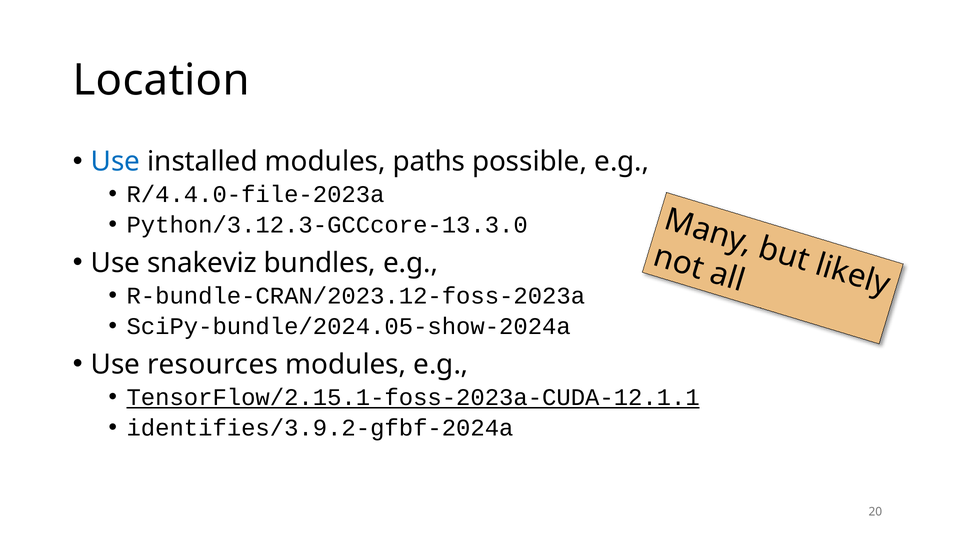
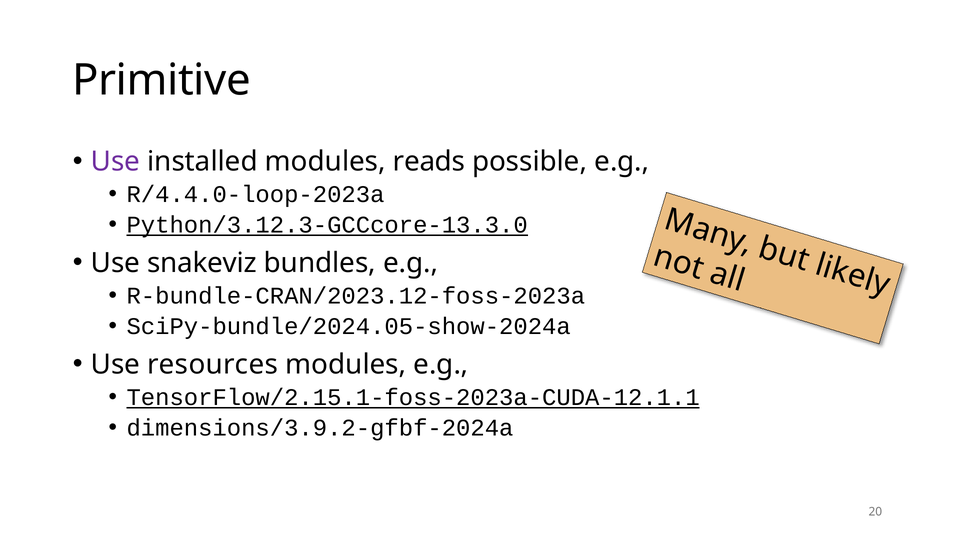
Location: Location -> Primitive (162, 80)
Use colour: blue -> purple (115, 161)
paths: paths -> reads (429, 161)
R/4.4.0-file-2023a: R/4.4.0-file-2023a -> R/4.4.0-loop-2023a (255, 194)
Python/3.12.3-GCCcore-13.3.0 underline: none -> present (327, 225)
identifies/3.9.2-gfbf-2024a: identifies/3.9.2-gfbf-2024a -> dimensions/3.9.2-gfbf-2024a (320, 428)
